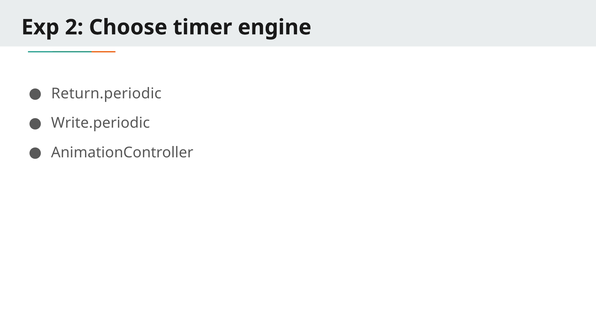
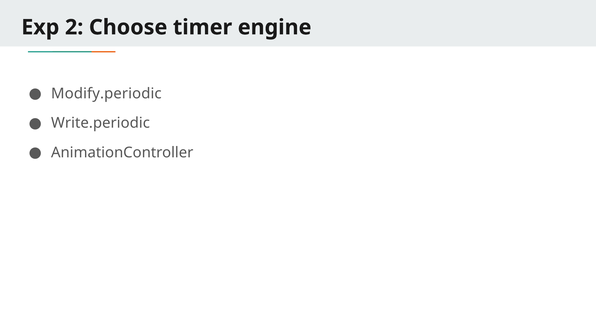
Return.periodic: Return.periodic -> Modify.periodic (106, 94)
